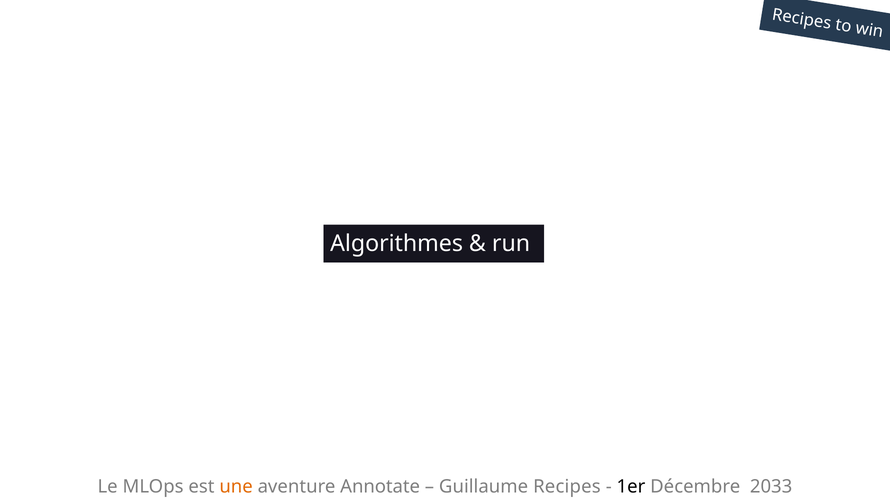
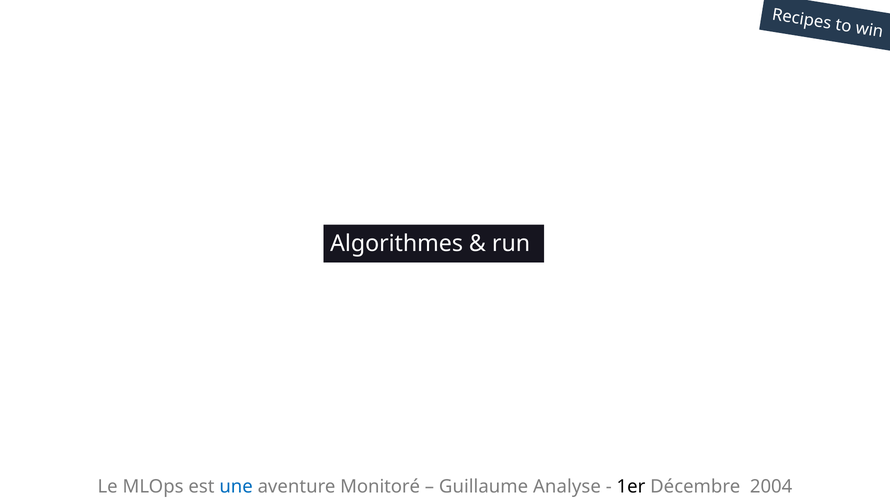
une colour: orange -> blue (236, 486)
Annotate: Annotate -> Monitoré (380, 486)
Recipes: Recipes -> Analyse (567, 486)
2033: 2033 -> 2004 (771, 486)
